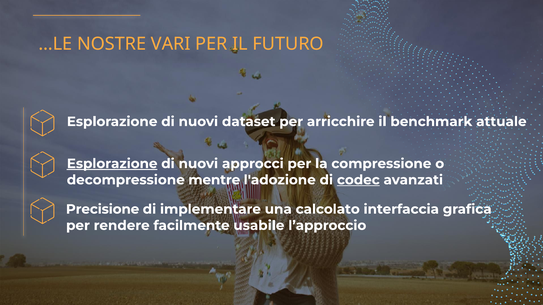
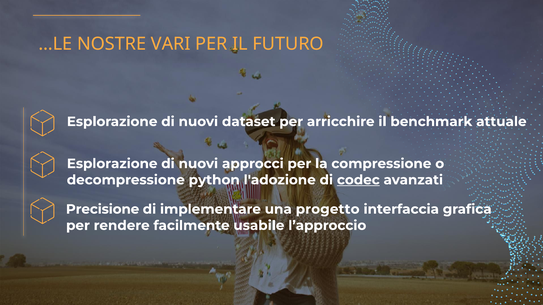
Esplorazione underline: present -> none (112, 164)
mentre: mentre -> python (214, 180)
calcolato: calcolato -> progetto (328, 209)
